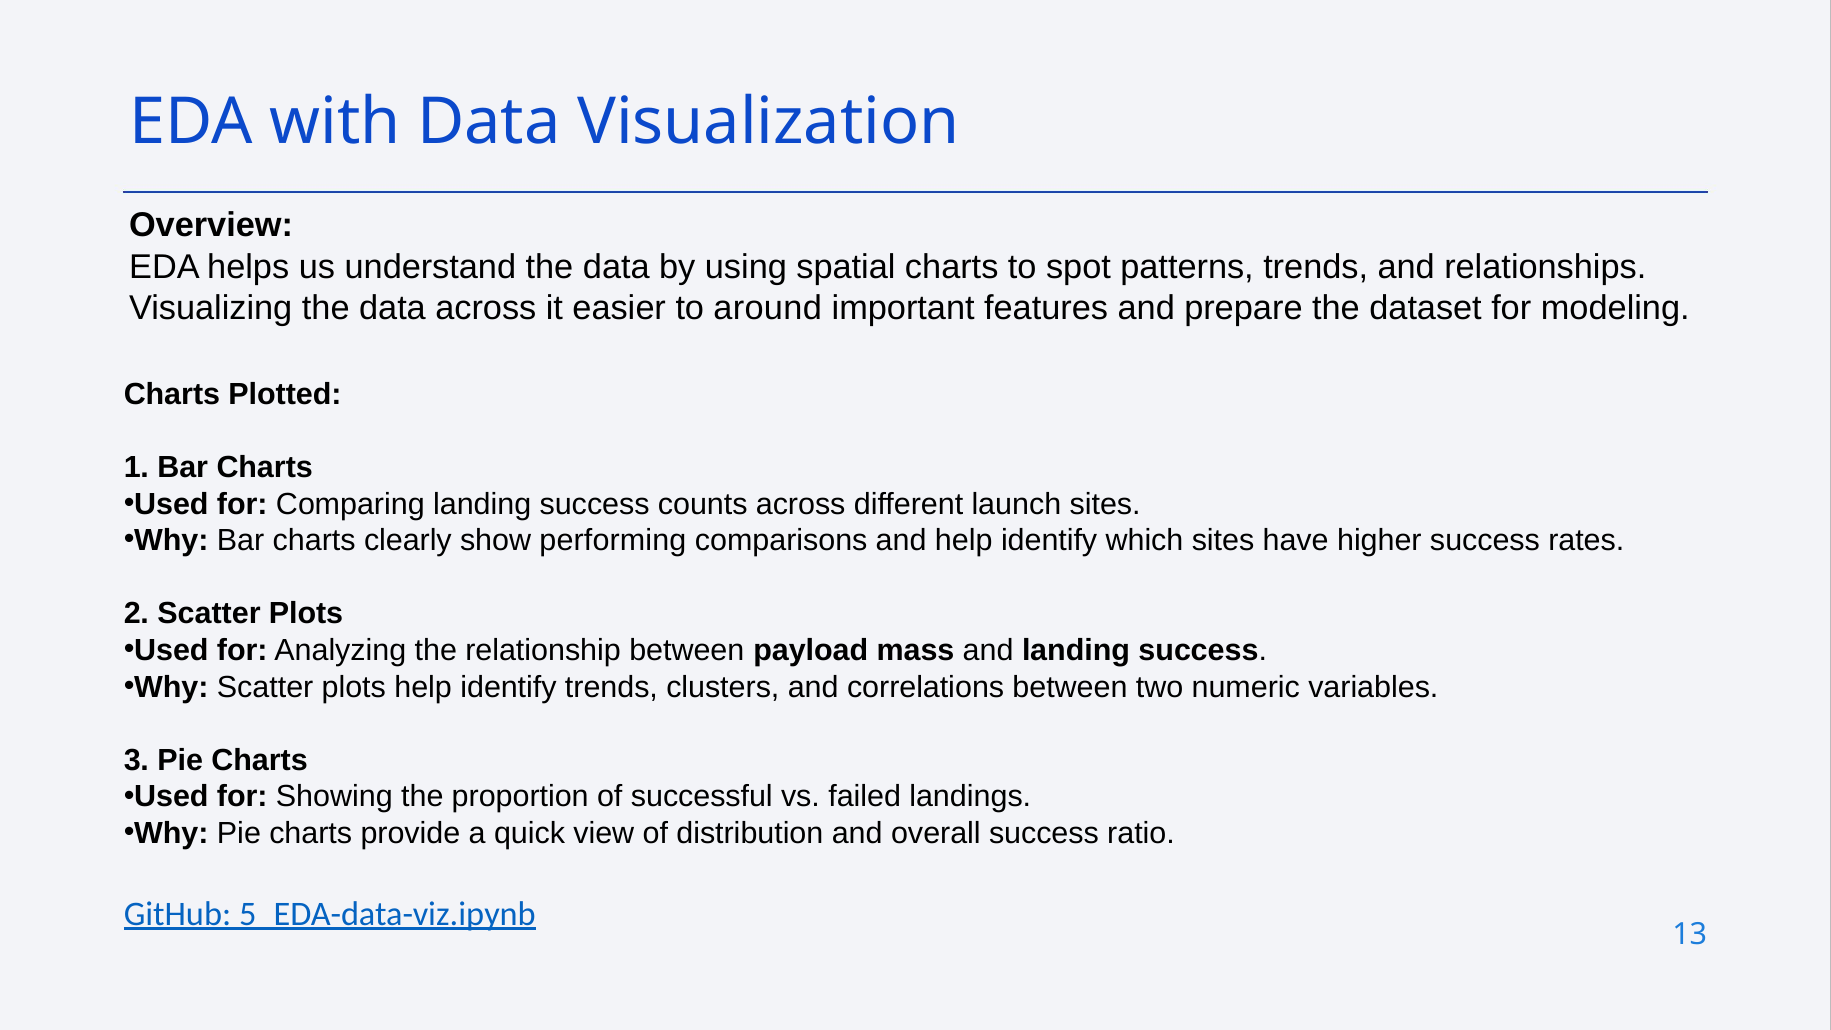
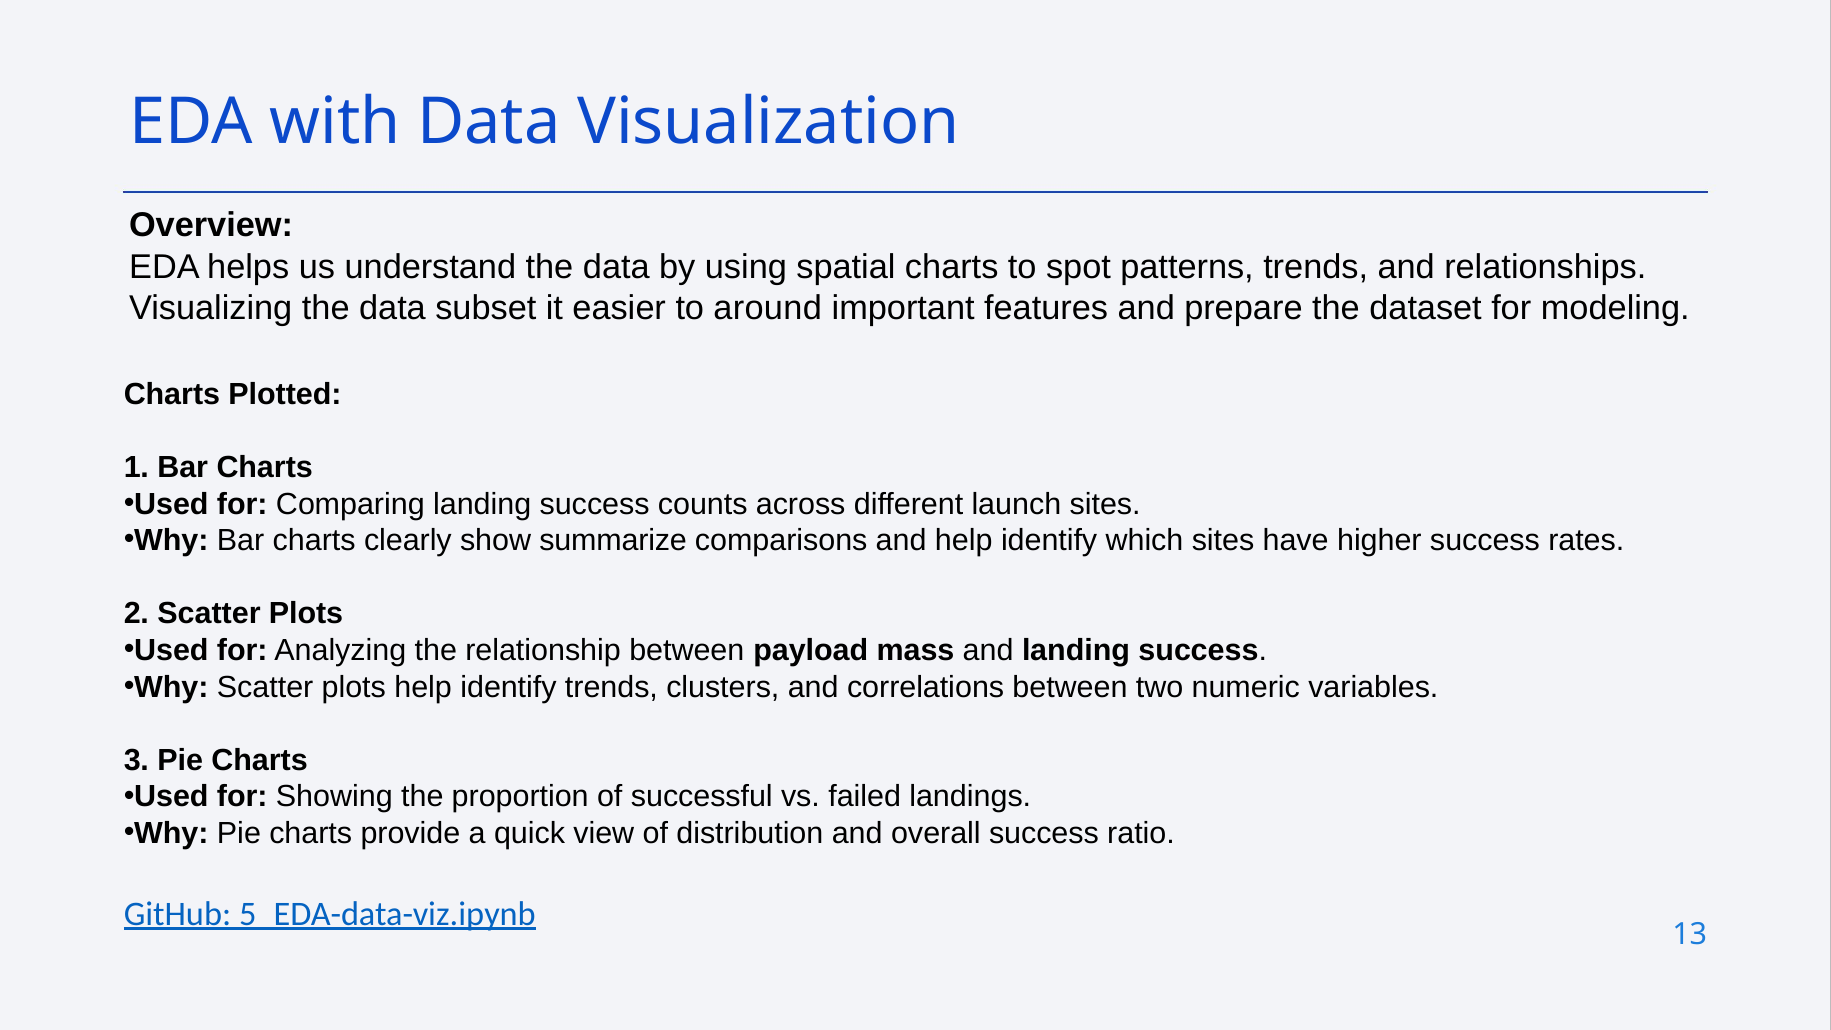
data across: across -> subset (486, 308)
performing: performing -> summarize (613, 541)
